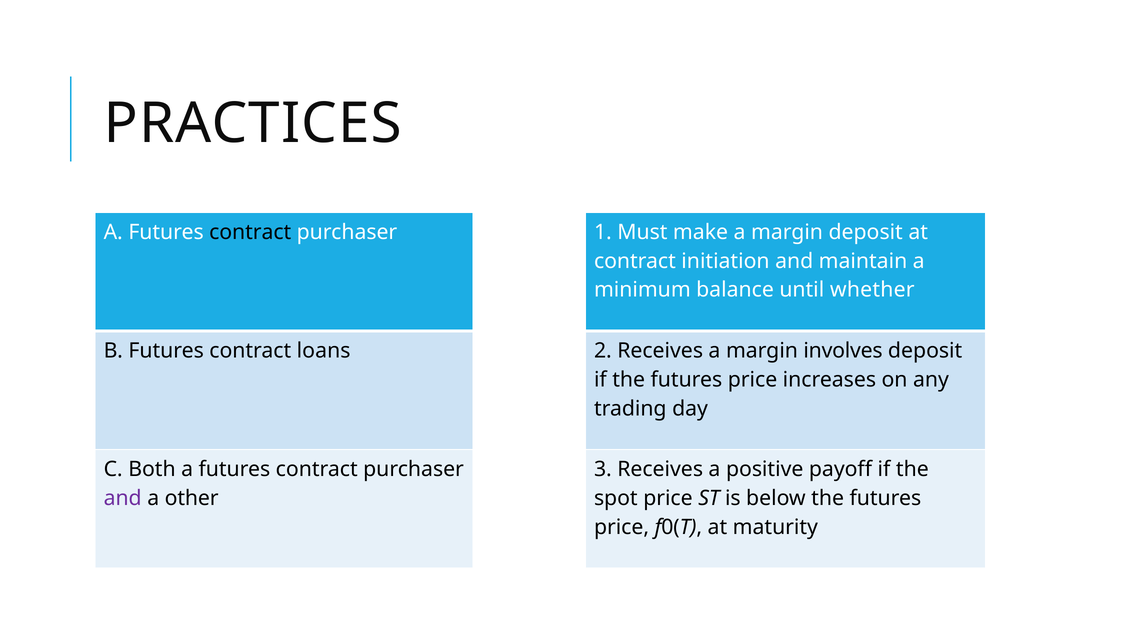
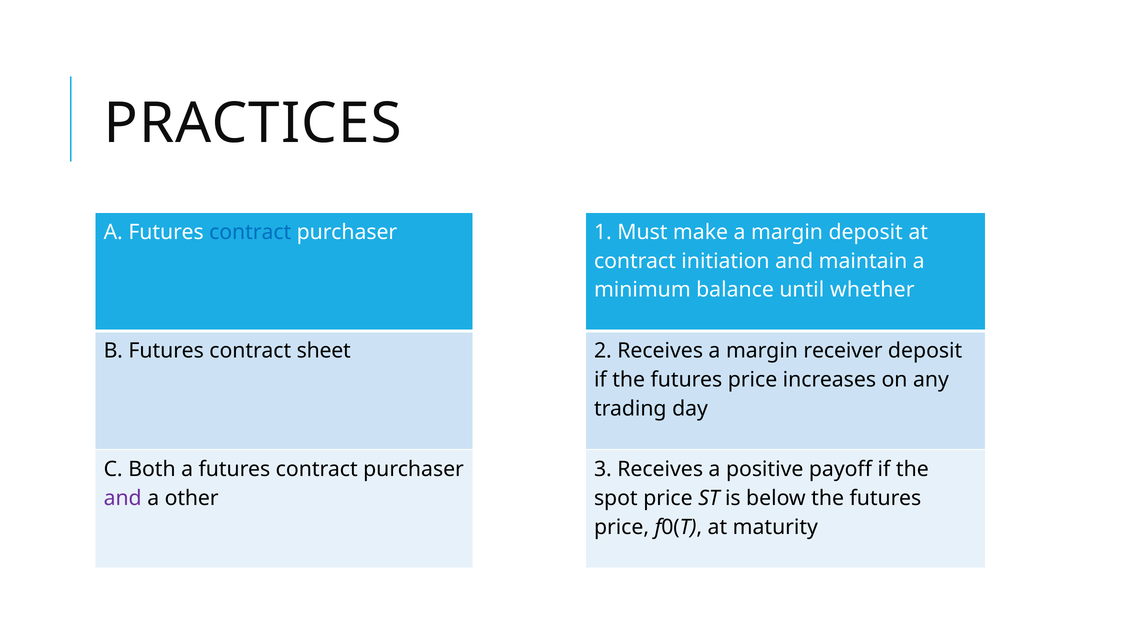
contract colour: black -> blue (250, 232)
loans: loans -> sheet (324, 351)
involves: involves -> receiver (843, 351)
